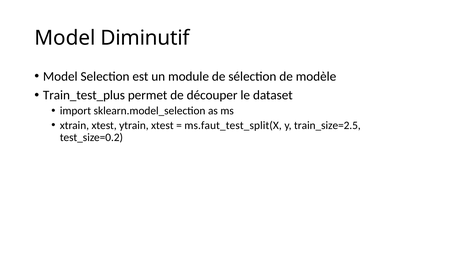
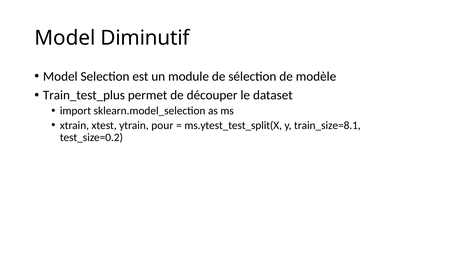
ytrain xtest: xtest -> pour (162, 126)
ms.faut_test_split(X: ms.faut_test_split(X -> ms.ytest_test_split(X (233, 126)
train_size=2.5: train_size=2.5 -> train_size=8.1 (327, 126)
